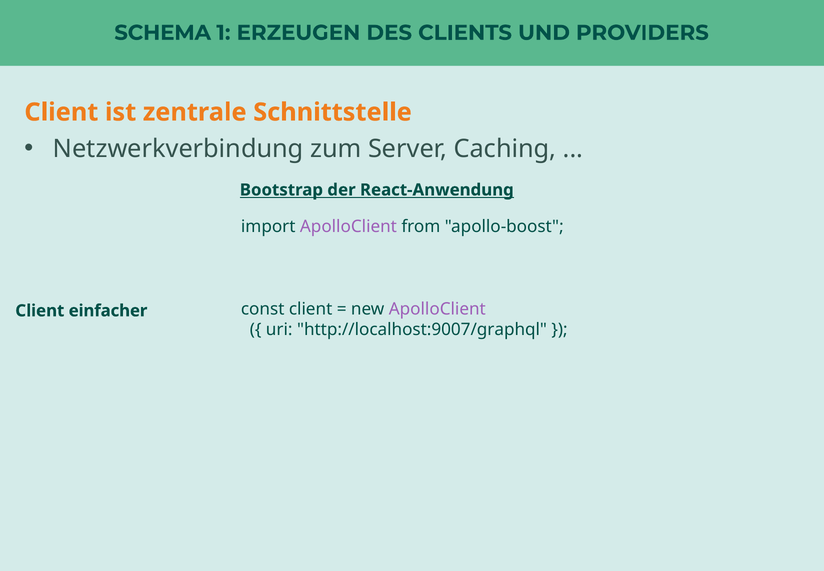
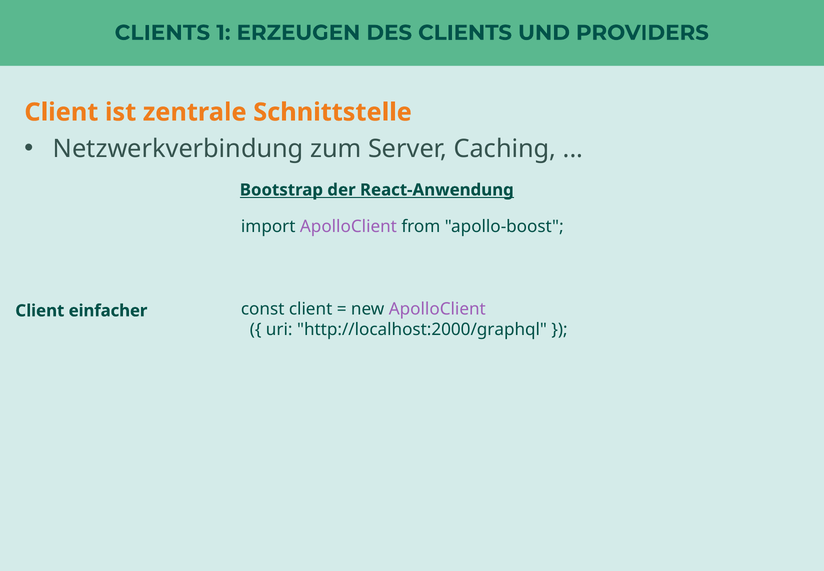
SCHEMA: SCHEMA -> CLIENTS (162, 33)
http://localhost:9007/graphql: http://localhost:9007/graphql -> http://localhost:2000/graphql (422, 329)
